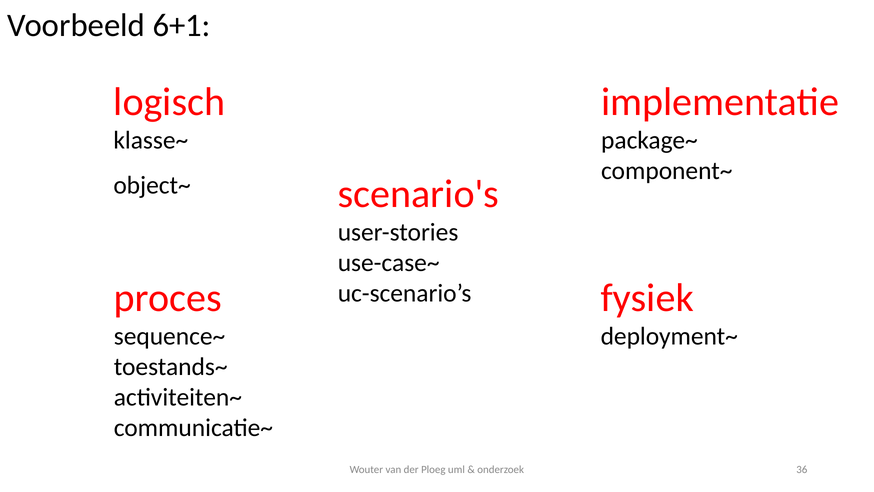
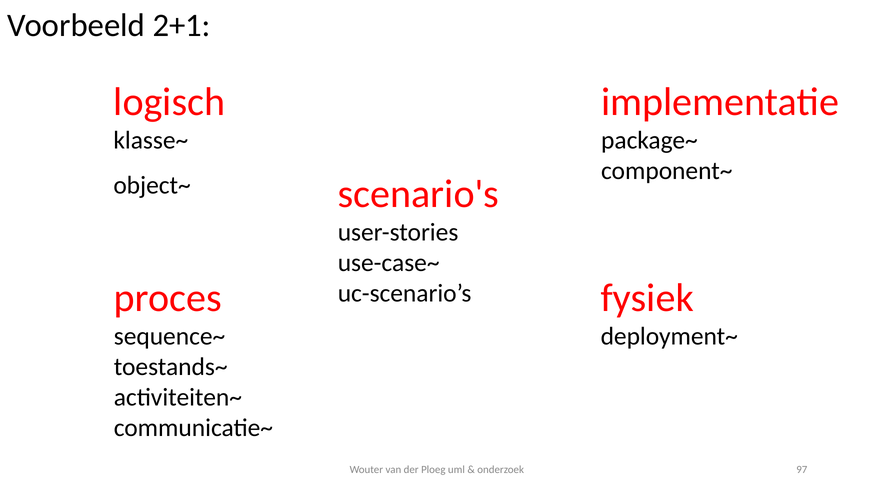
6+1: 6+1 -> 2+1 (182, 25)
36: 36 -> 97 (802, 469)
